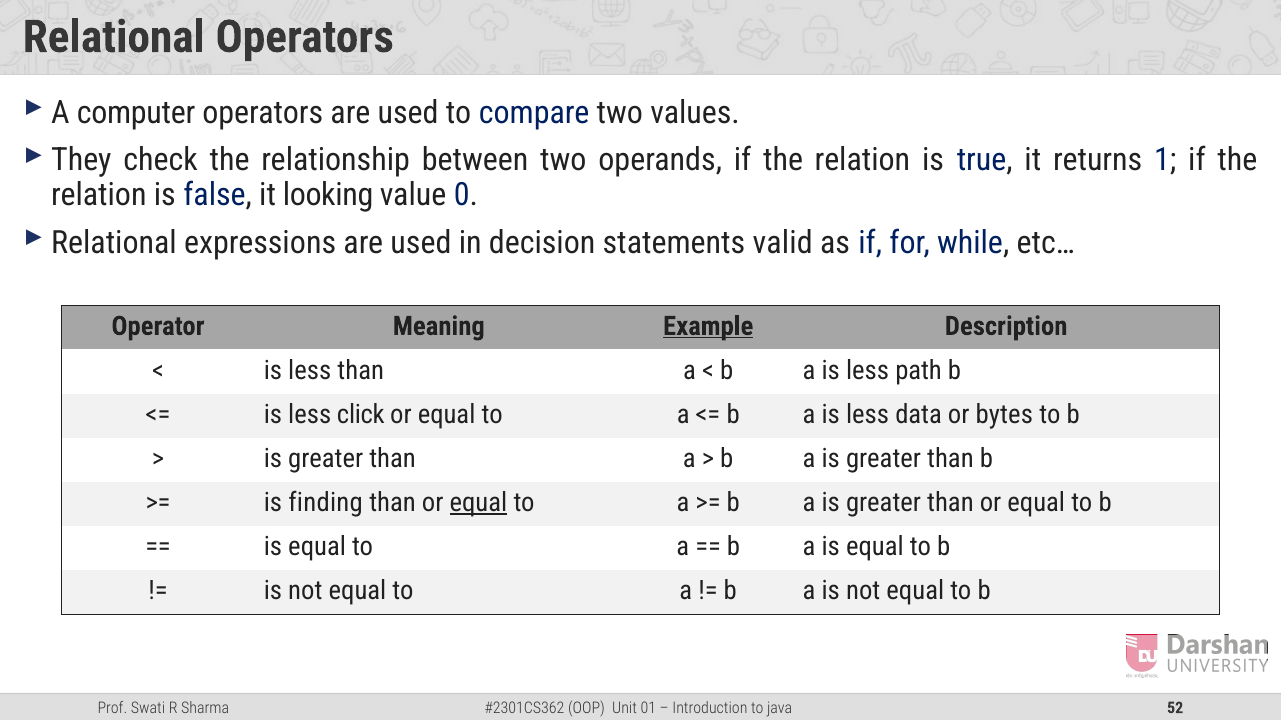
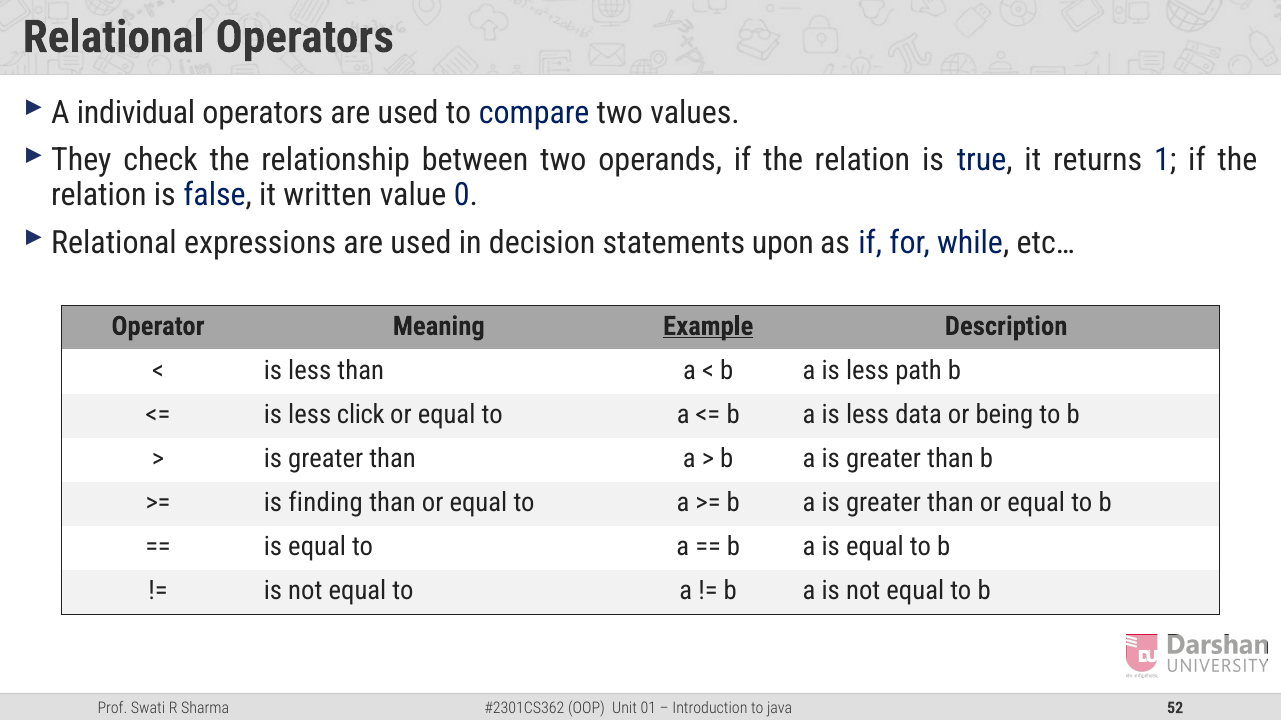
computer: computer -> individual (136, 113)
looking: looking -> written (328, 195)
valid: valid -> upon (783, 243)
bytes: bytes -> being (1004, 415)
equal underline: present -> none (478, 503)
